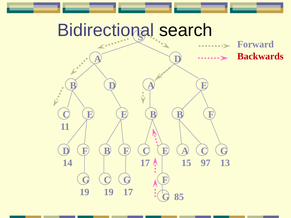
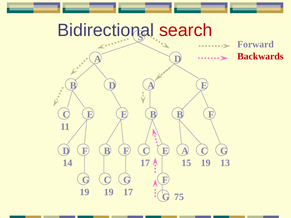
search colour: black -> red (186, 30)
15 97: 97 -> 19 (206, 163)
85: 85 -> 75 (179, 197)
